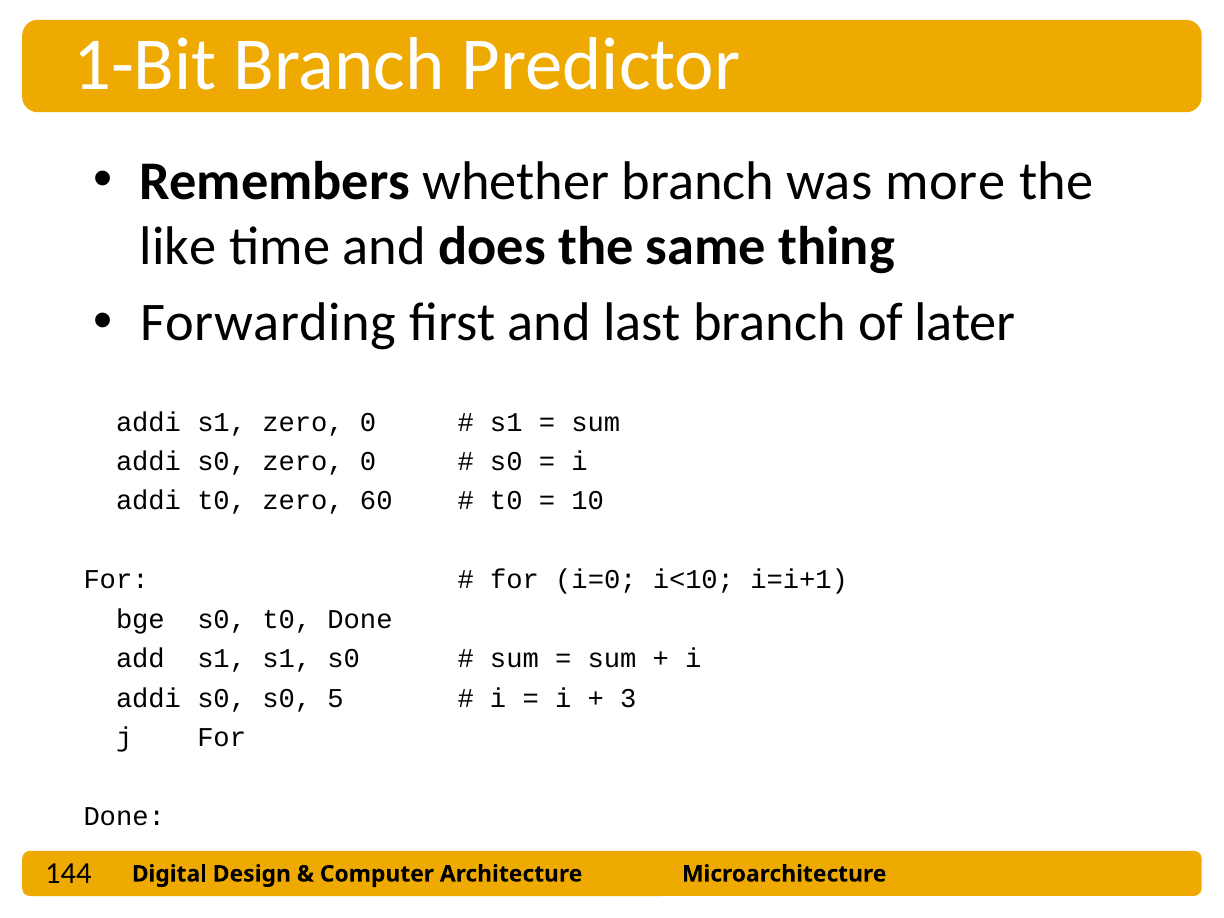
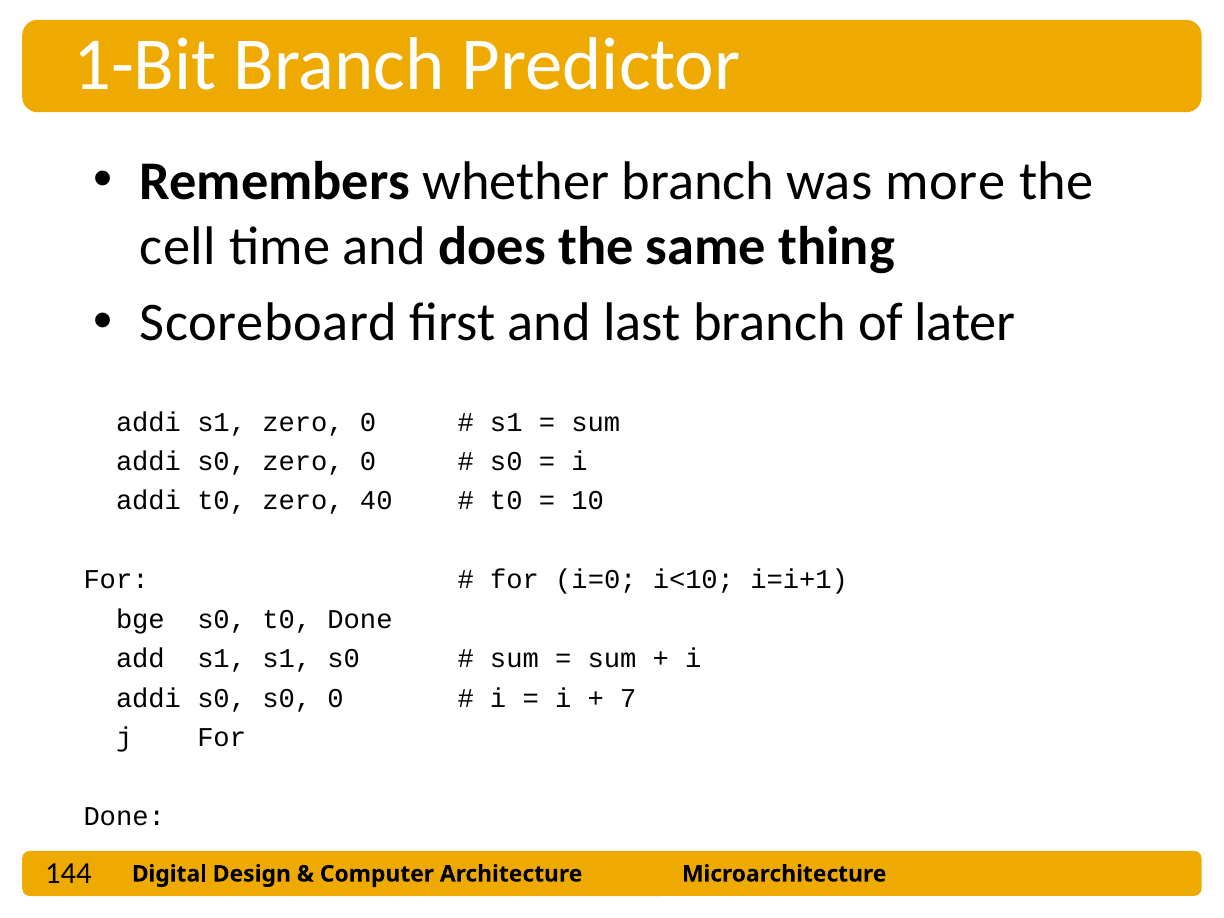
like: like -> cell (178, 247)
Forwarding: Forwarding -> Scoreboard (268, 323)
60: 60 -> 40 (376, 501)
s0 5: 5 -> 0 (336, 698)
3: 3 -> 7 (628, 698)
